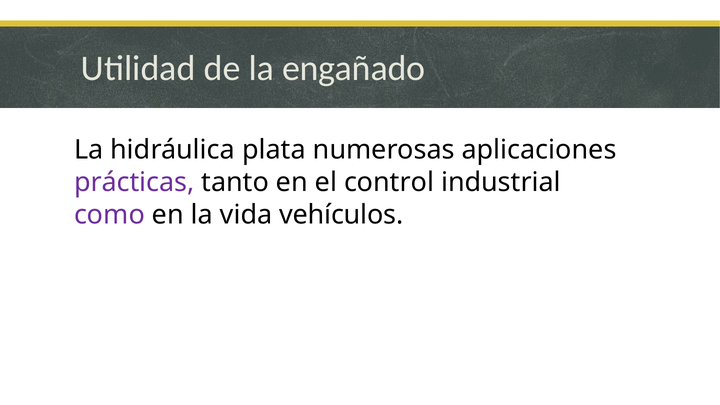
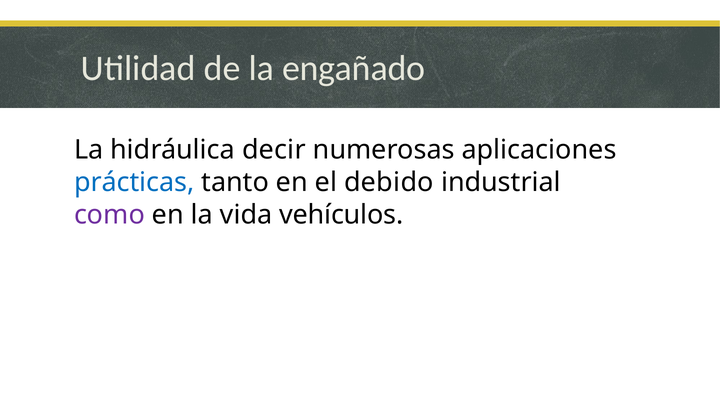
plata: plata -> decir (274, 150)
prácticas colour: purple -> blue (134, 182)
control: control -> debido (389, 182)
